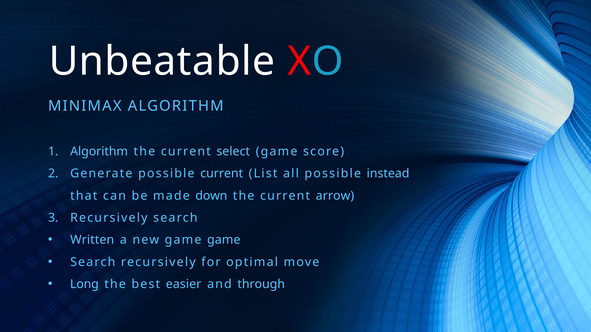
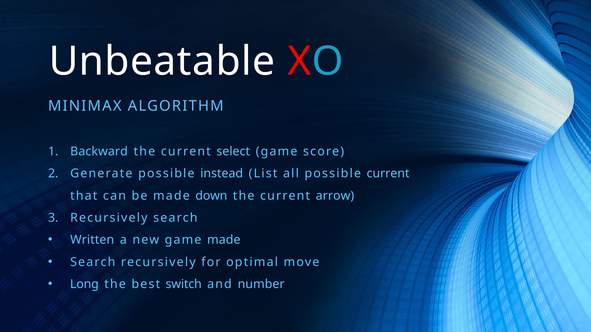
Algorithm: Algorithm -> Backward (99, 152)
possible current: current -> instead (222, 174)
possible instead: instead -> current (388, 174)
game game: game -> made (224, 240)
easier: easier -> switch (184, 285)
through: through -> number (261, 285)
